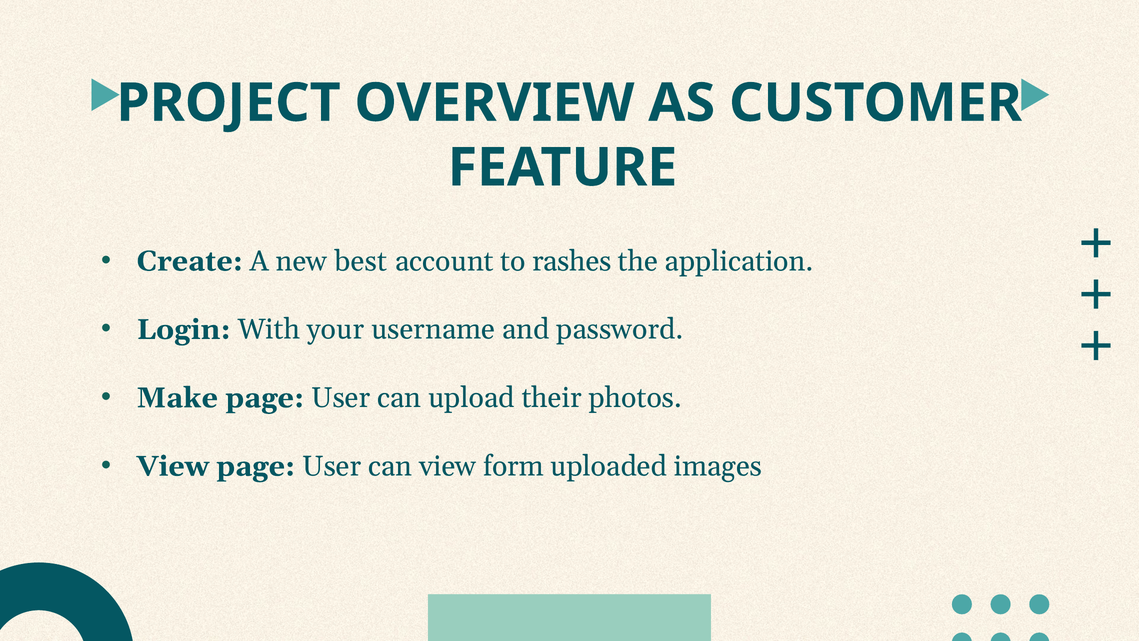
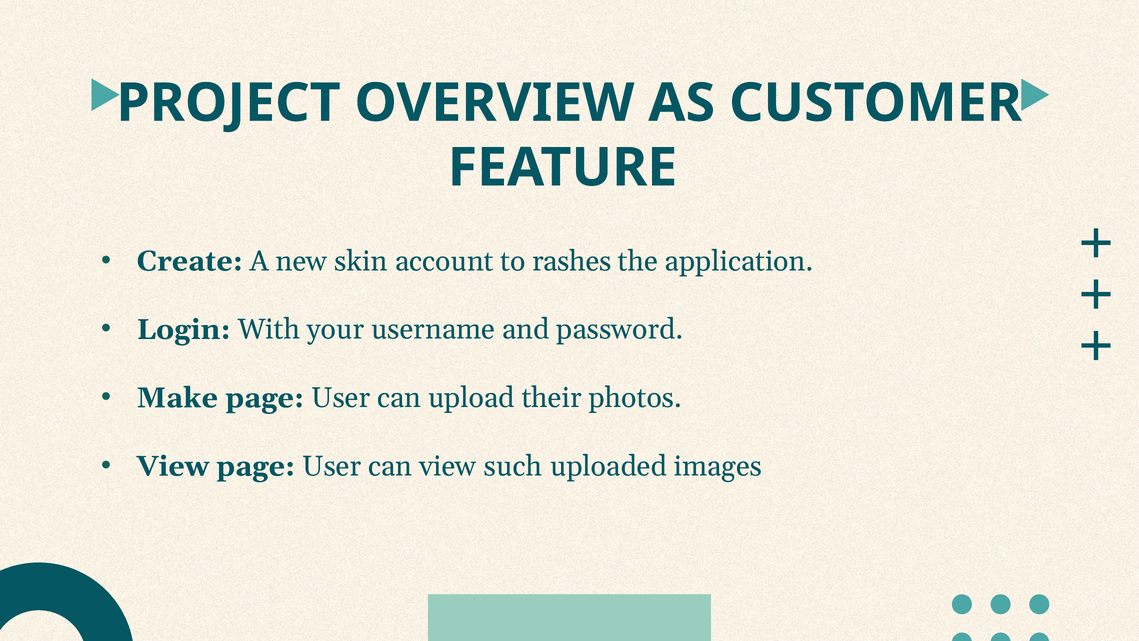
best: best -> skin (361, 261)
form: form -> such (513, 466)
